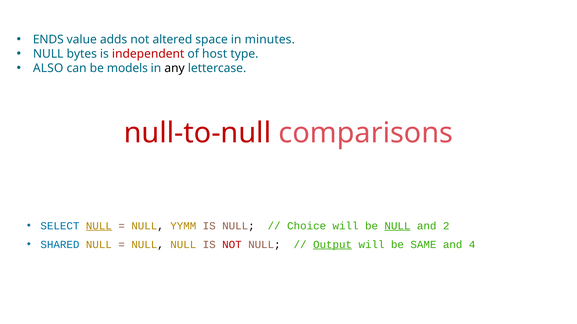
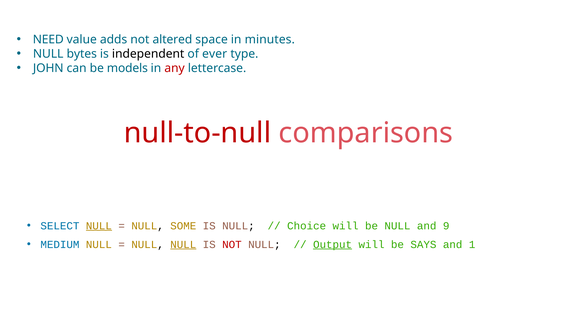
ENDS: ENDS -> NEED (48, 40)
independent colour: red -> black (148, 54)
host: host -> ever (215, 54)
ALSO: ALSO -> JOHN (48, 68)
any colour: black -> red (175, 68)
YYMM: YYMM -> SOME (183, 226)
NULL underline: present -> none (397, 226)
2: 2 -> 9 (446, 226)
SHARED: SHARED -> MEDIUM (60, 245)
NULL underline: none -> present (183, 245)
SAME: SAME -> SAYS (423, 245)
4: 4 -> 1 (472, 245)
